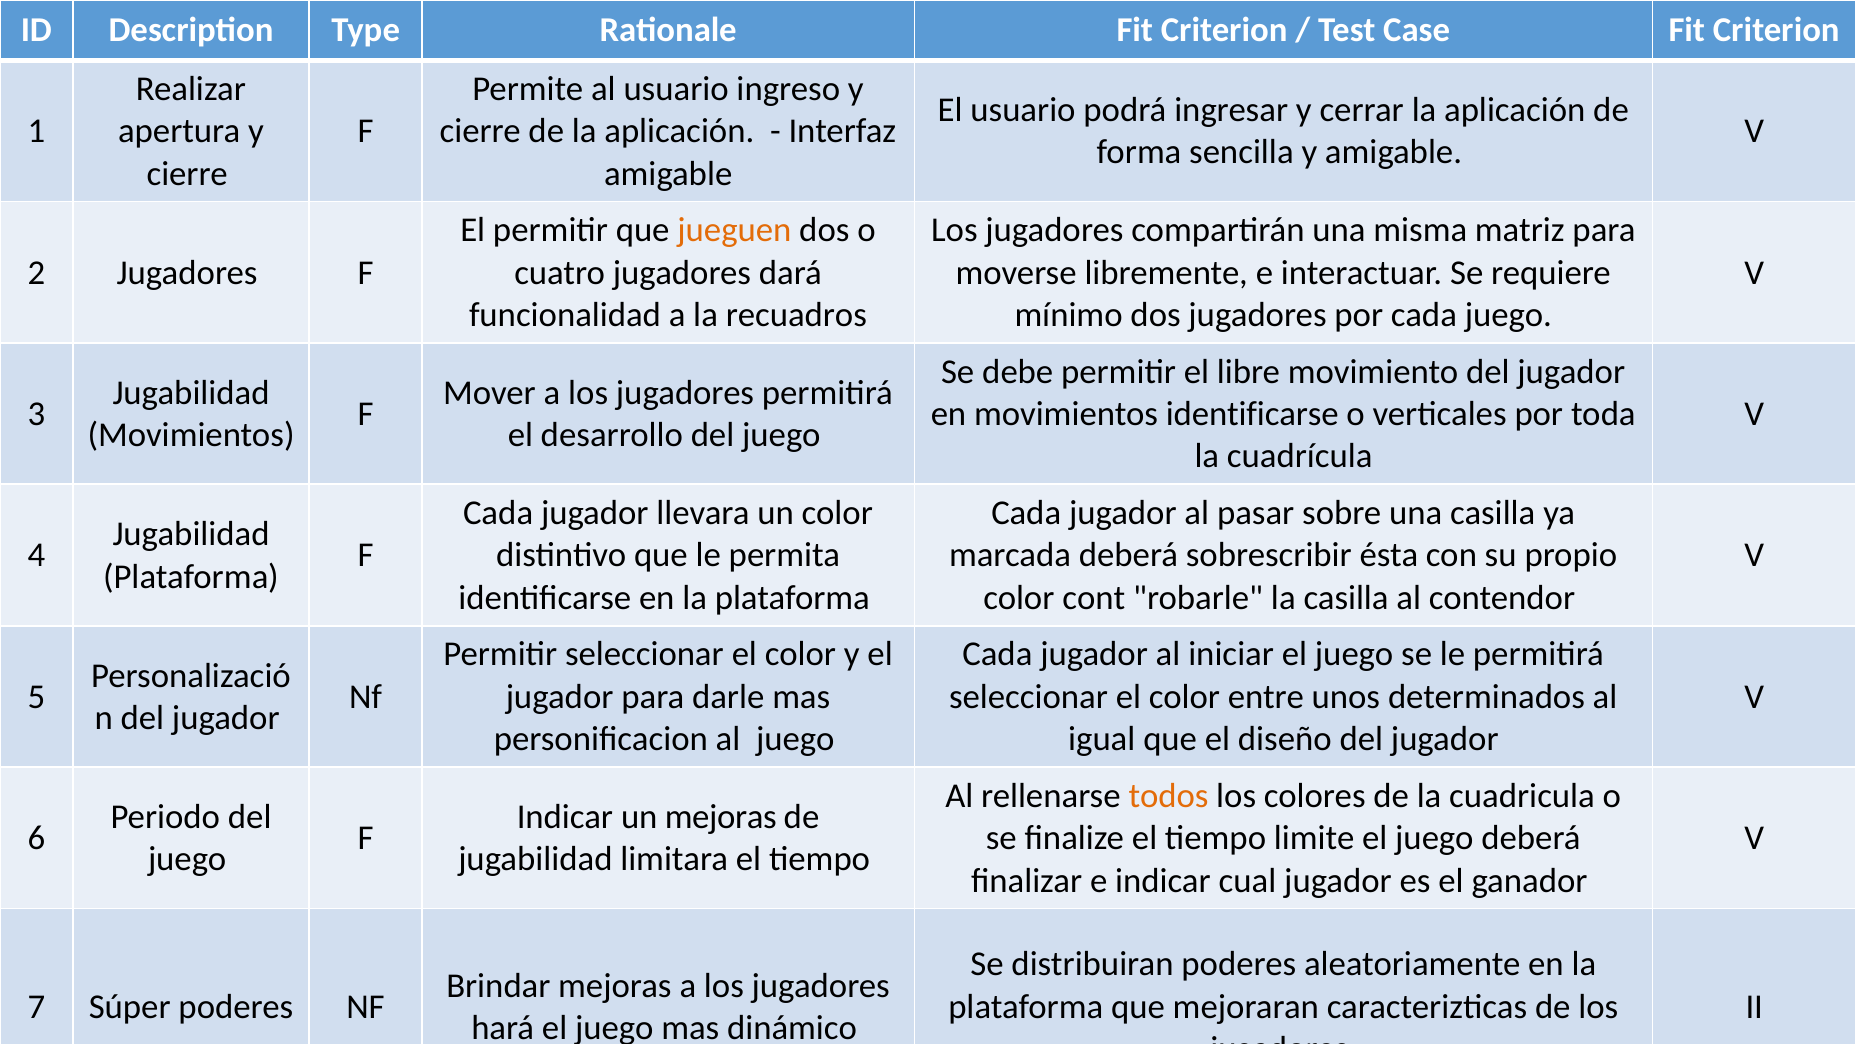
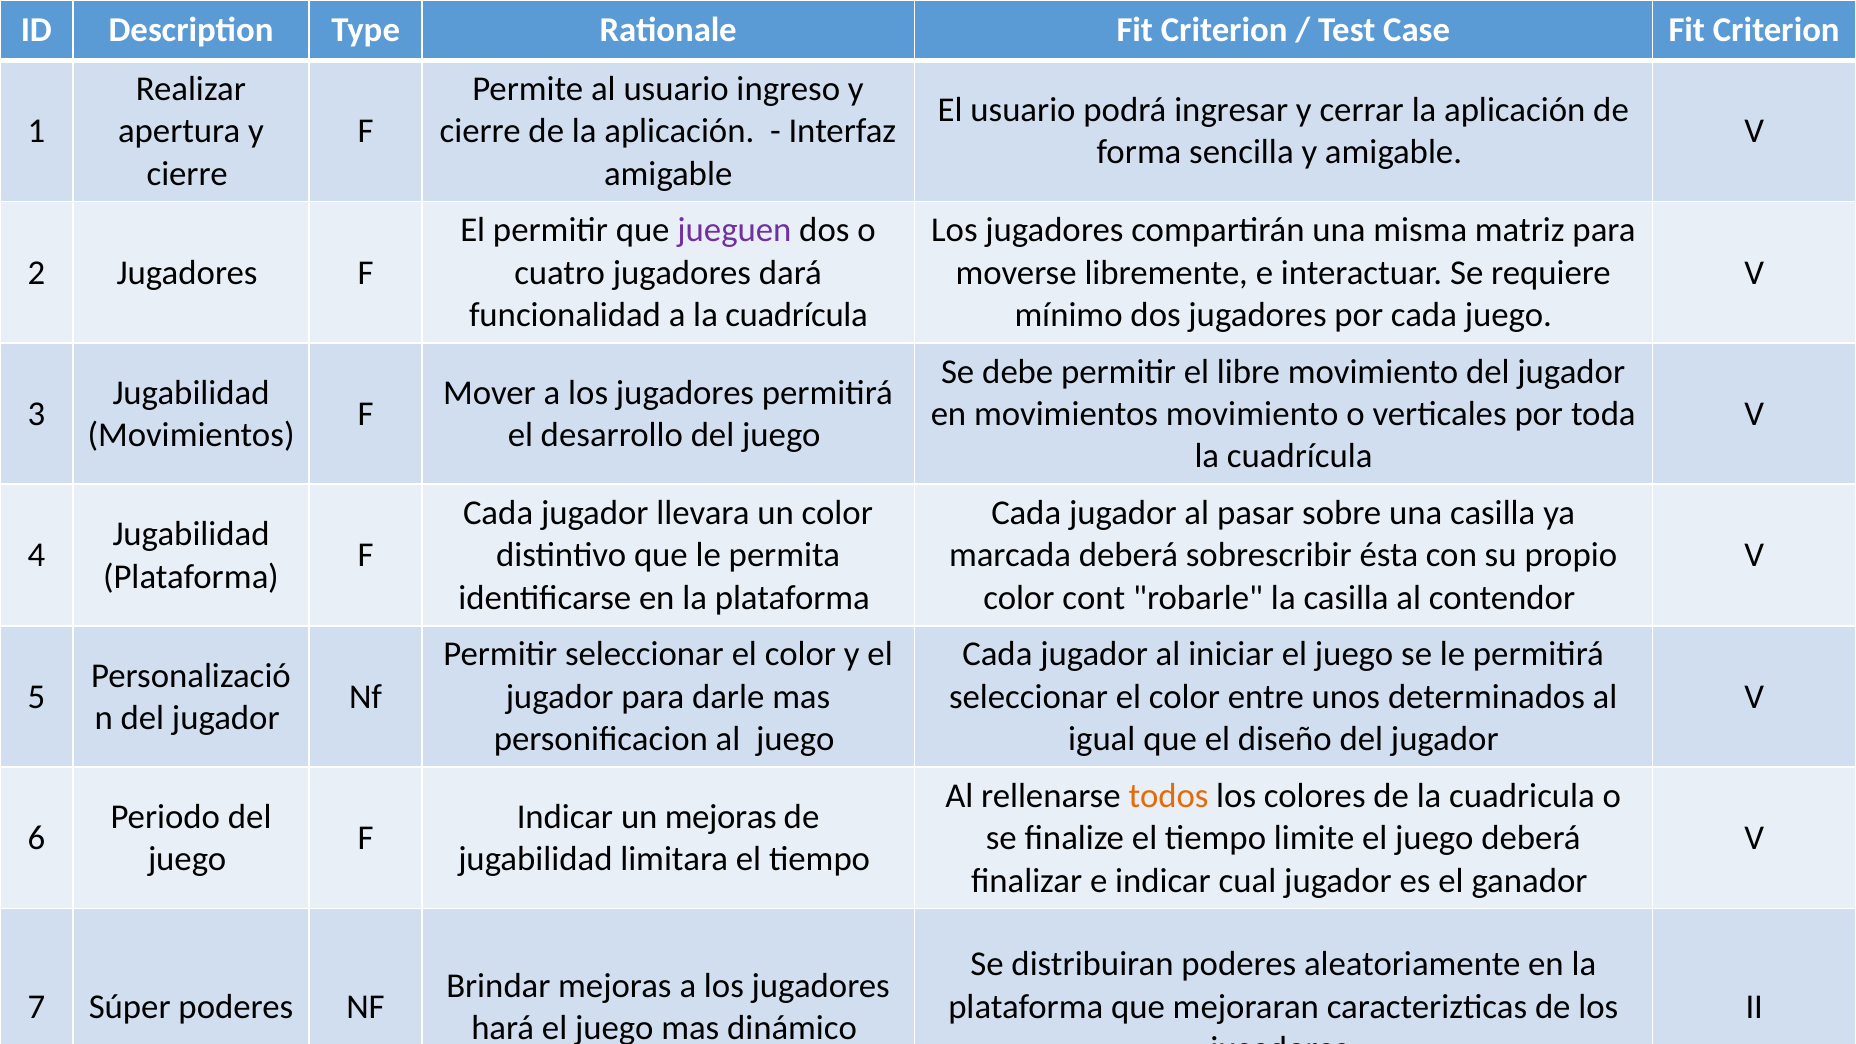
jueguen colour: orange -> purple (734, 230)
a la recuadros: recuadros -> cuadrícula (797, 315)
movimientos identificarse: identificarse -> movimiento (1252, 414)
